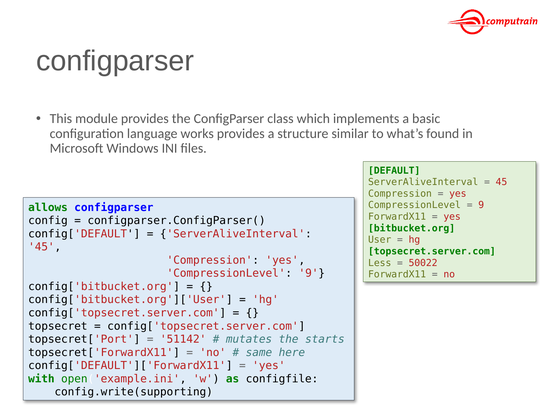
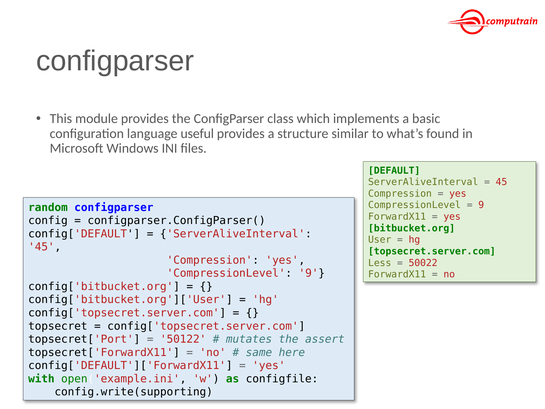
works: works -> useful (197, 133)
allows: allows -> random (48, 207)
51142: 51142 -> 50122 (183, 339)
starts: starts -> assert (325, 339)
